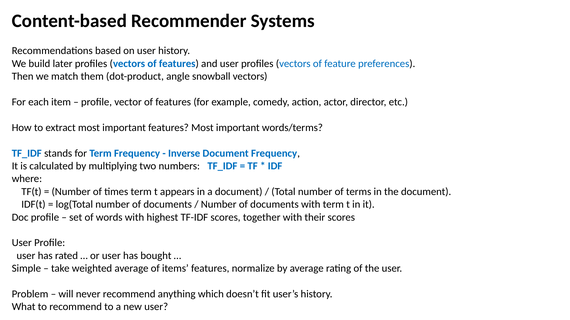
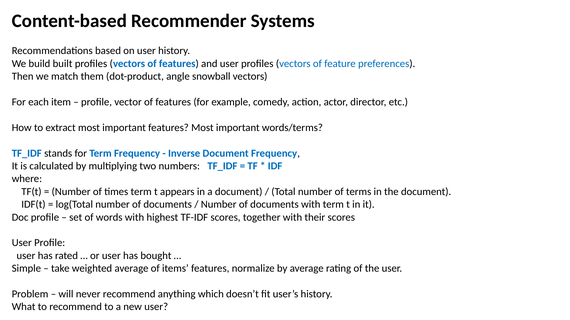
later: later -> built (63, 64)
